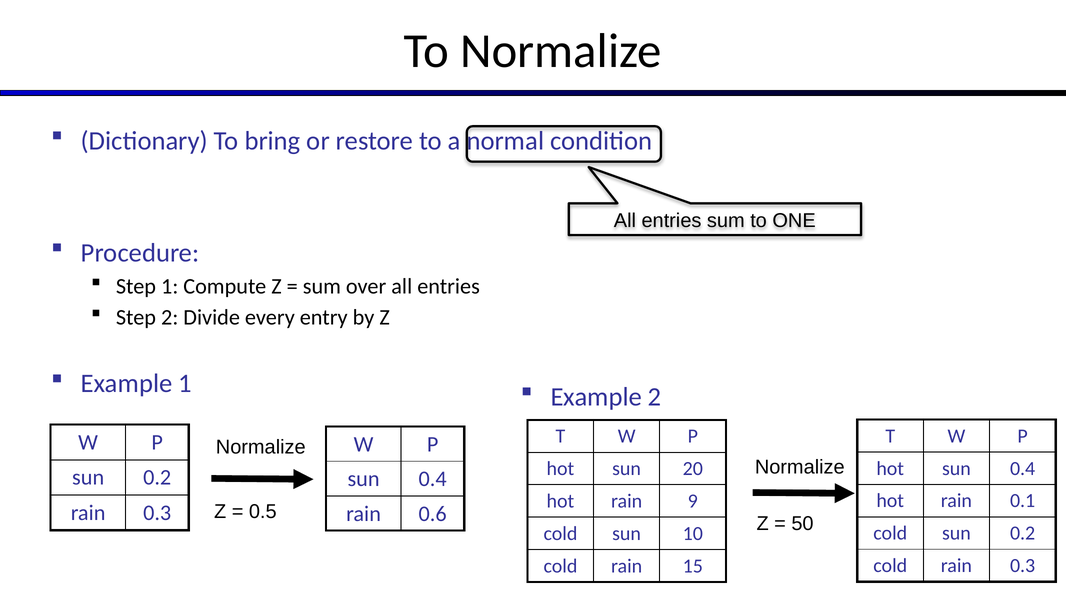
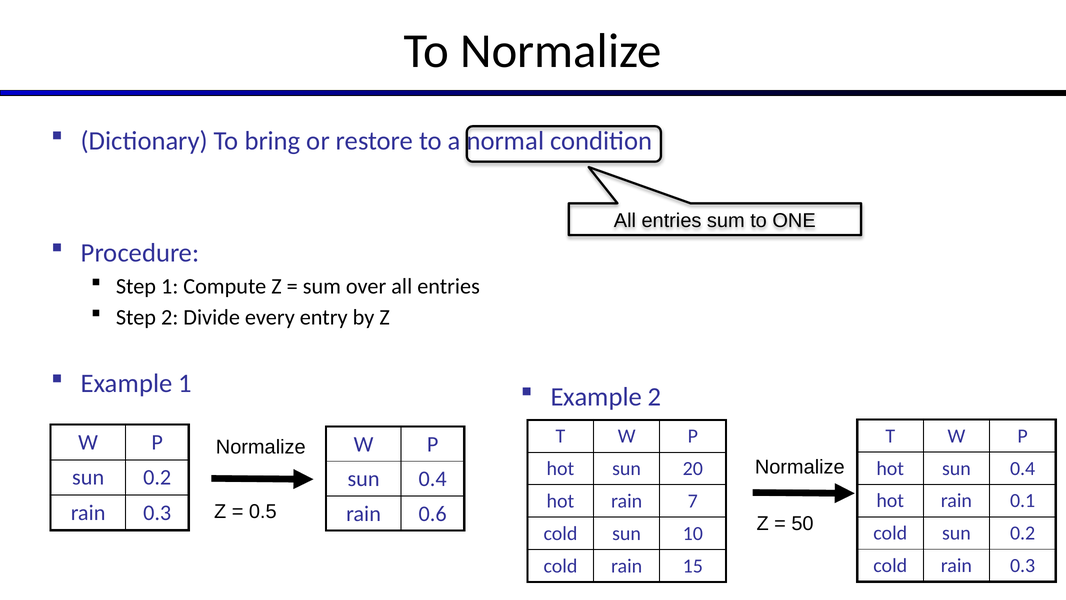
9: 9 -> 7 (693, 501)
